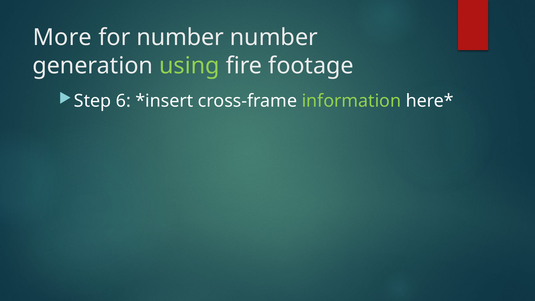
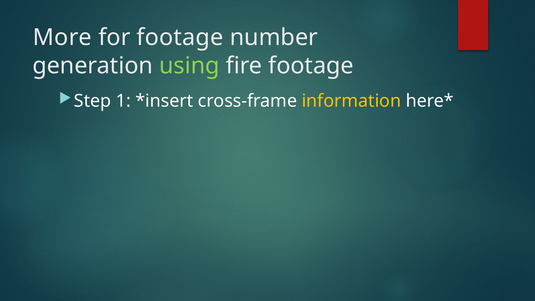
for number: number -> footage (180, 38)
6: 6 -> 1 (123, 101)
information colour: light green -> yellow (351, 101)
